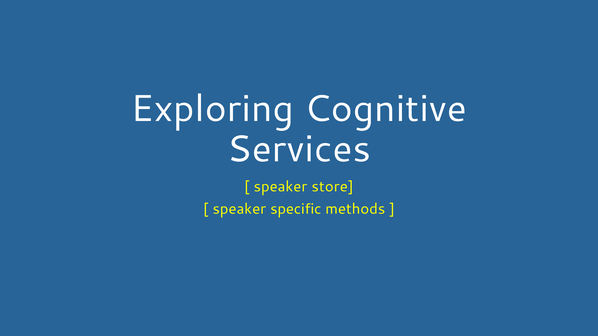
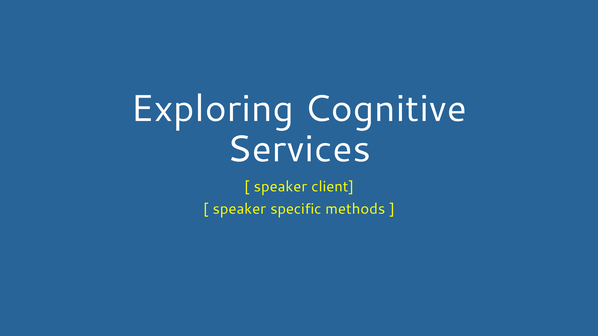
store: store -> client (333, 187)
